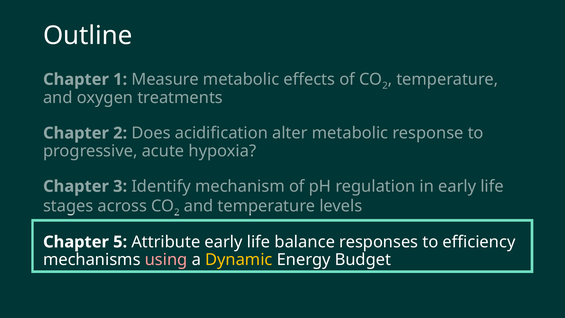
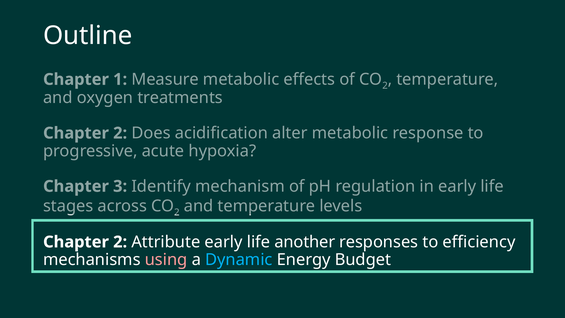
5: 5 -> 2 (120, 242)
balance: balance -> another (305, 242)
Dynamic colour: yellow -> light blue (239, 260)
